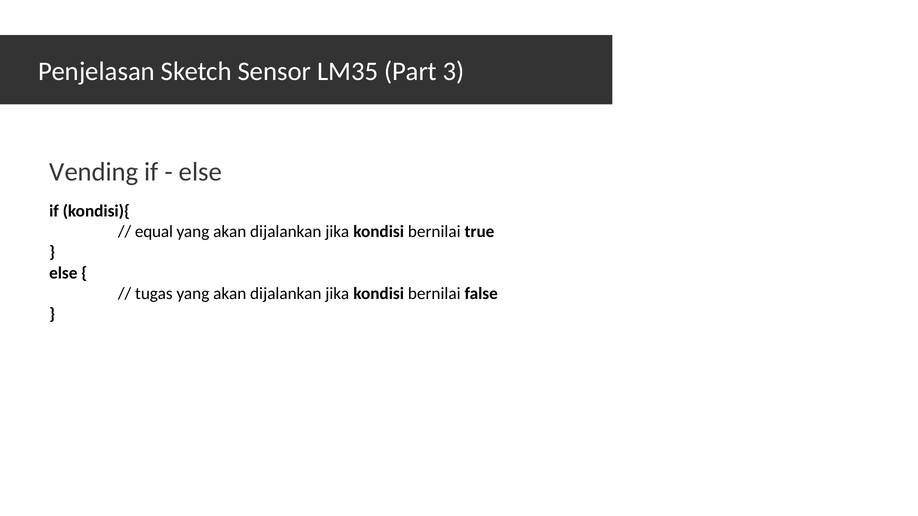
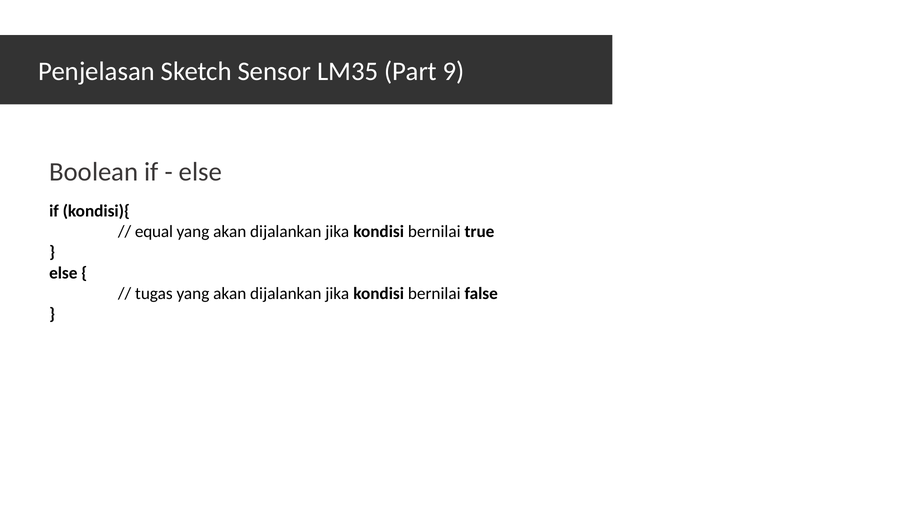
3: 3 -> 9 (454, 71)
Vending: Vending -> Boolean (94, 172)
